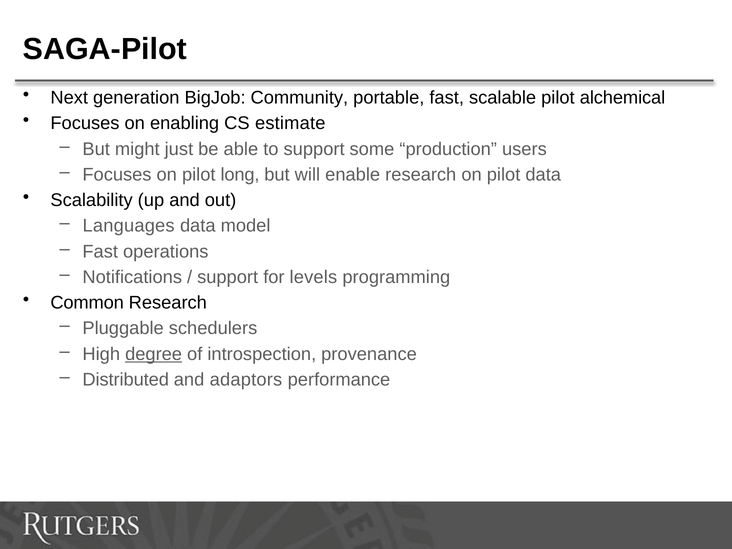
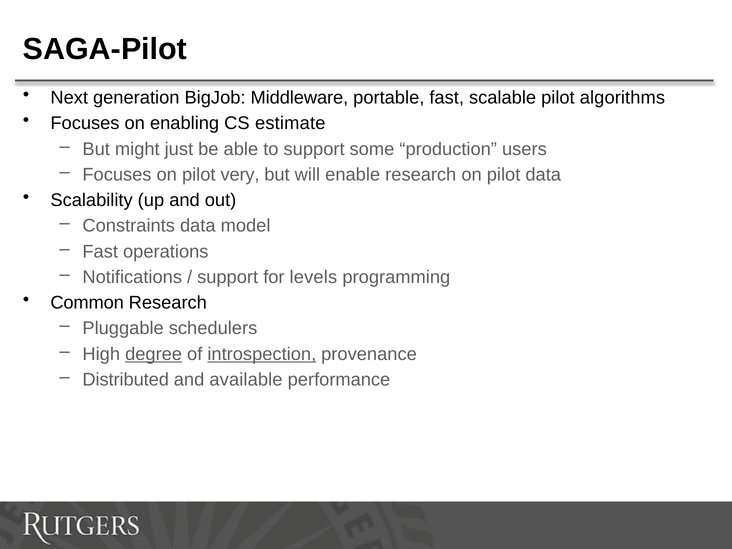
Community: Community -> Middleware (299, 98)
alchemical: alchemical -> algorithms (622, 98)
long: long -> very (240, 175)
Languages: Languages -> Constraints (129, 226)
introspection underline: none -> present (262, 354)
adaptors: adaptors -> available (246, 380)
